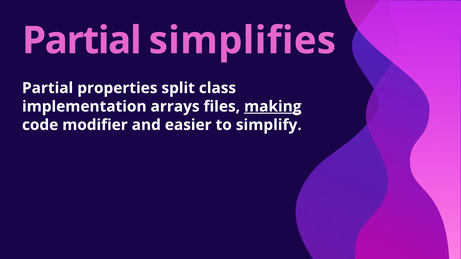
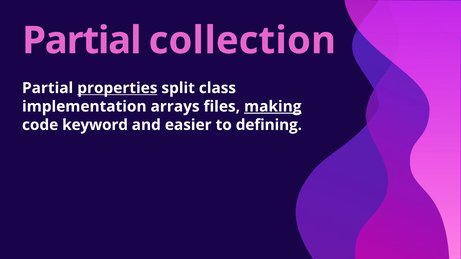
simplifies: simplifies -> collection (242, 41)
properties underline: none -> present (117, 88)
modifier: modifier -> keyword (95, 125)
simplify: simplify -> defining (269, 125)
